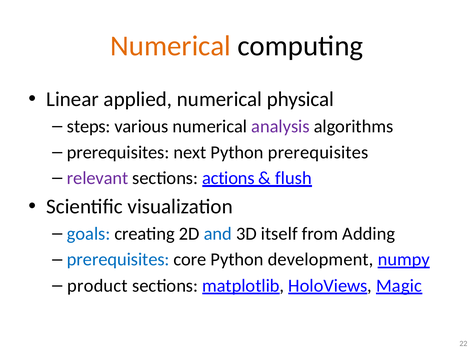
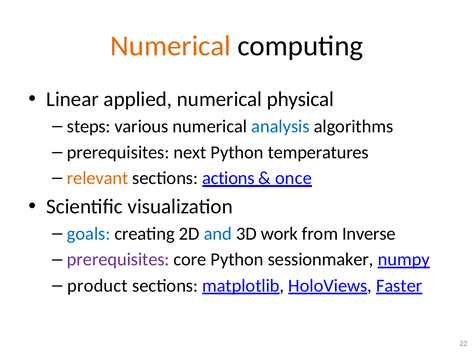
analysis colour: purple -> blue (280, 127)
Python prerequisites: prerequisites -> temperatures (318, 152)
relevant colour: purple -> orange (98, 178)
flush: flush -> once (293, 178)
itself: itself -> work (279, 234)
Adding: Adding -> Inverse (369, 234)
prerequisites colour: blue -> purple (118, 260)
development: development -> sessionmaker (321, 260)
Magic: Magic -> Faster (399, 286)
